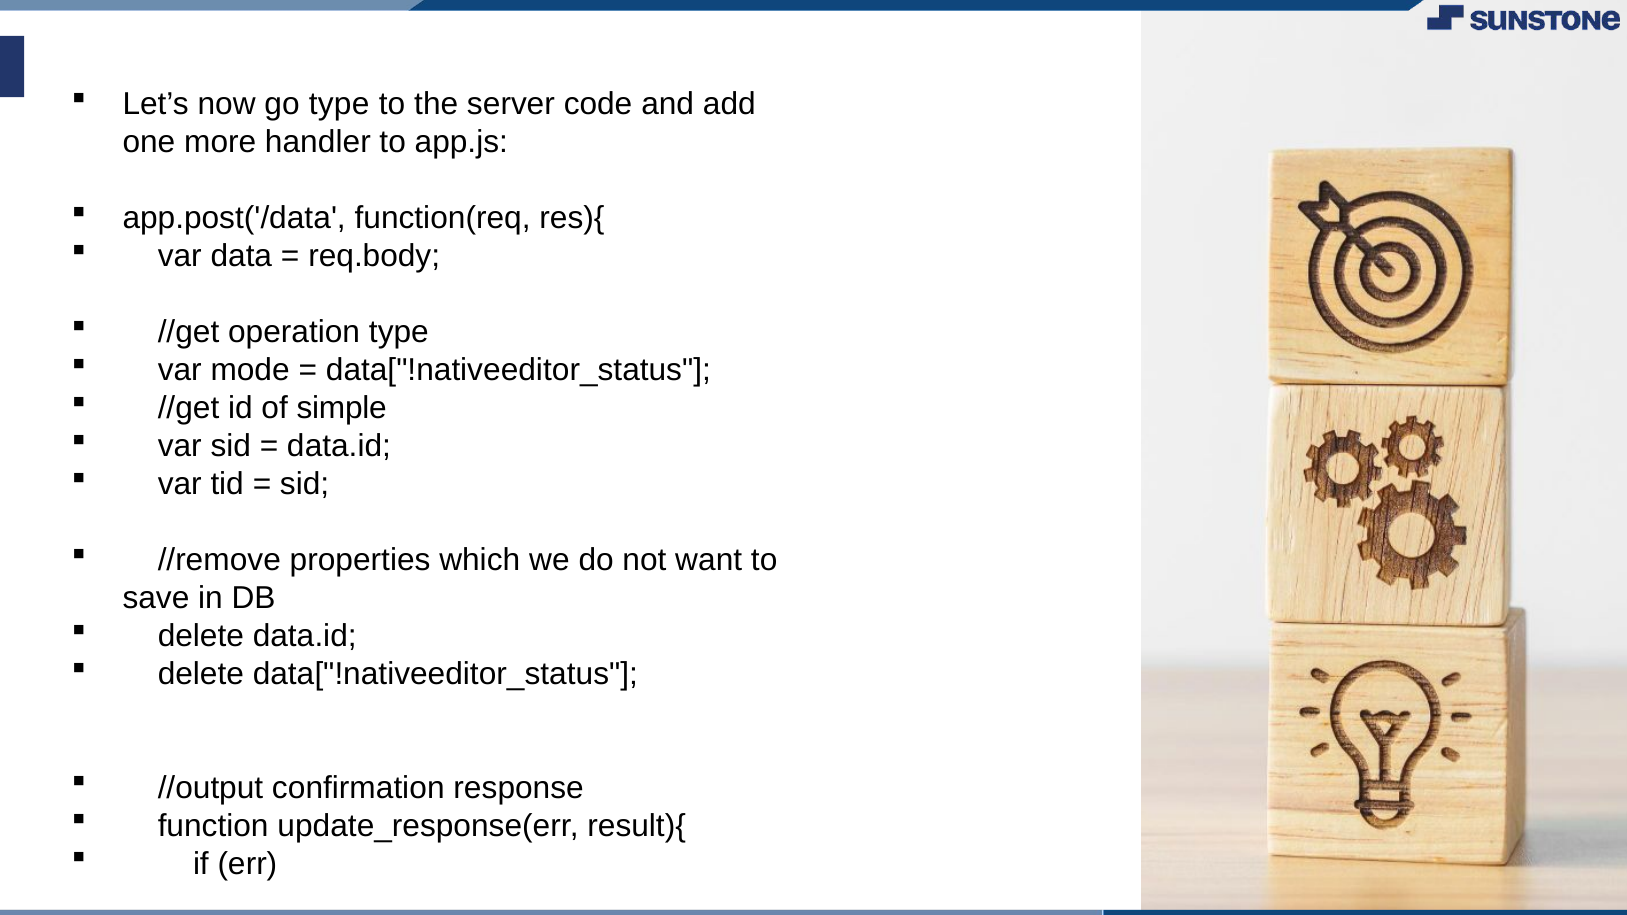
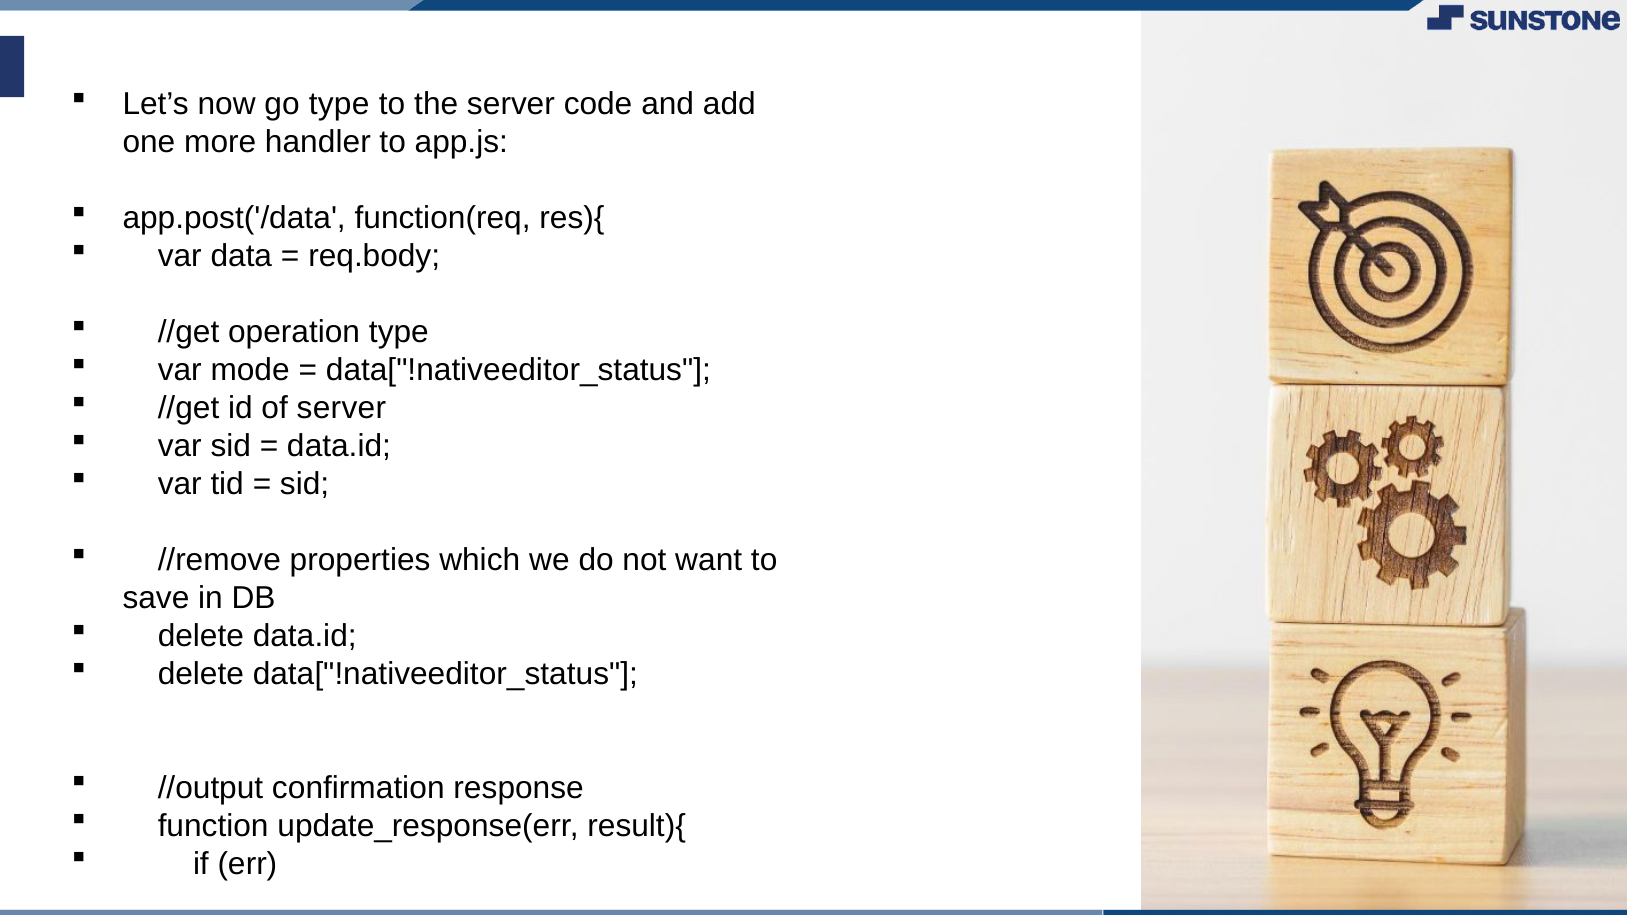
of simple: simple -> server (341, 408)
